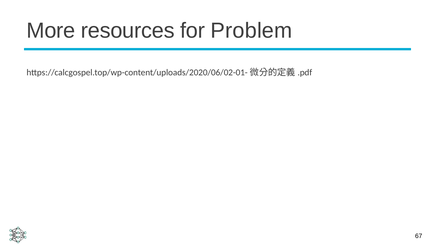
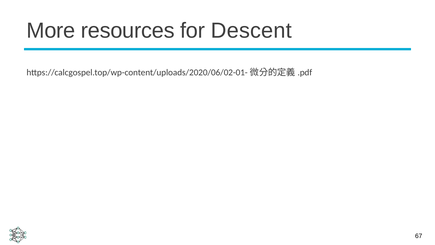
Problem: Problem -> Descent (251, 31)
